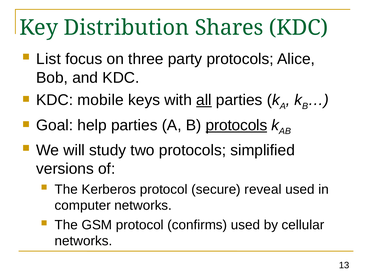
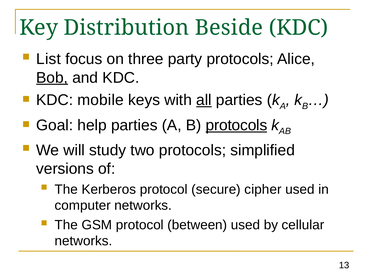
Shares: Shares -> Beside (229, 28)
Bob underline: none -> present (52, 78)
reveal: reveal -> cipher (263, 189)
confirms: confirms -> between (197, 225)
